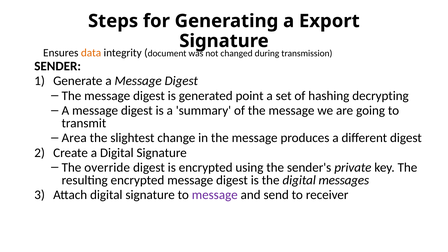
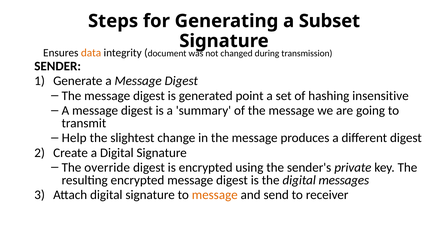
Export: Export -> Subset (329, 21)
decrypting: decrypting -> insensitive (380, 96)
Area: Area -> Help (74, 138)
message colour: purple -> orange (215, 195)
